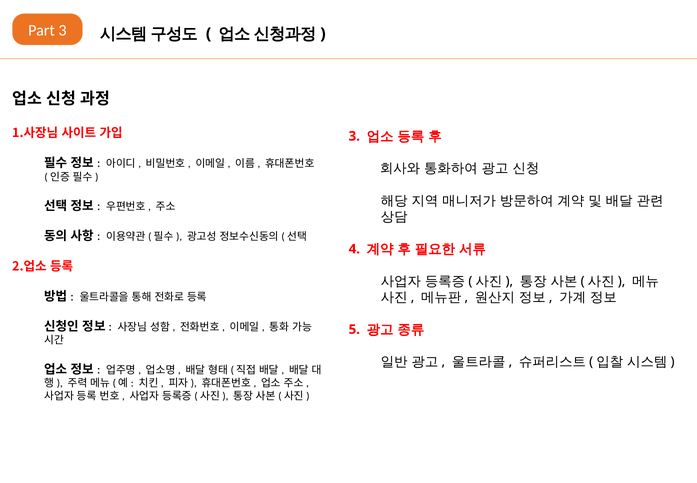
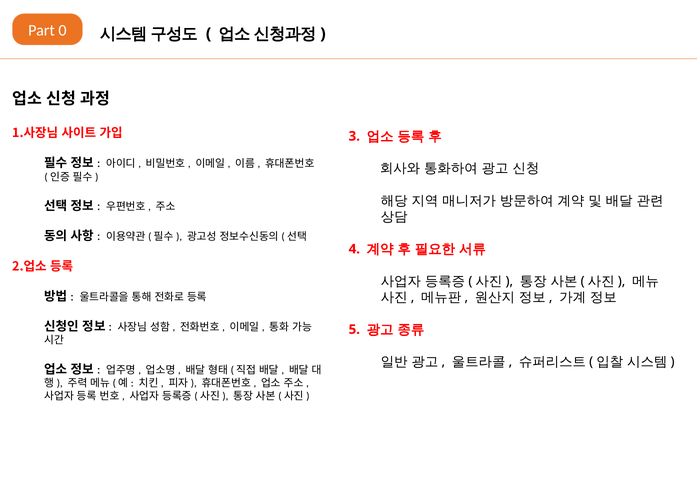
Part 3: 3 -> 0 (62, 30)
